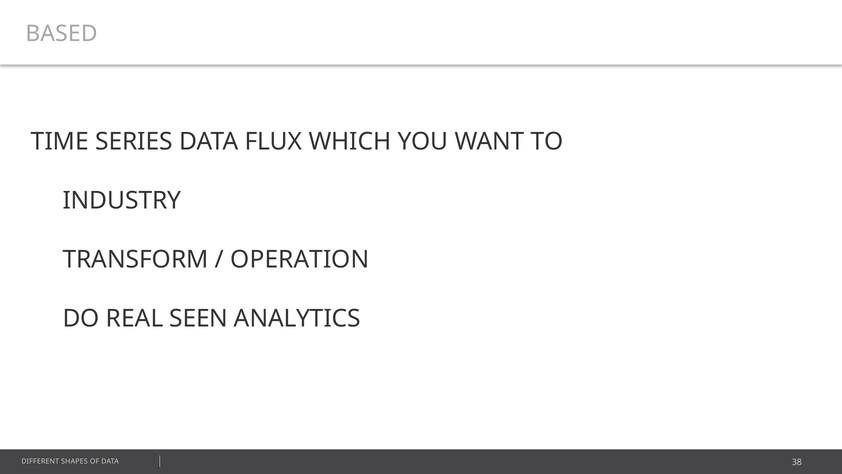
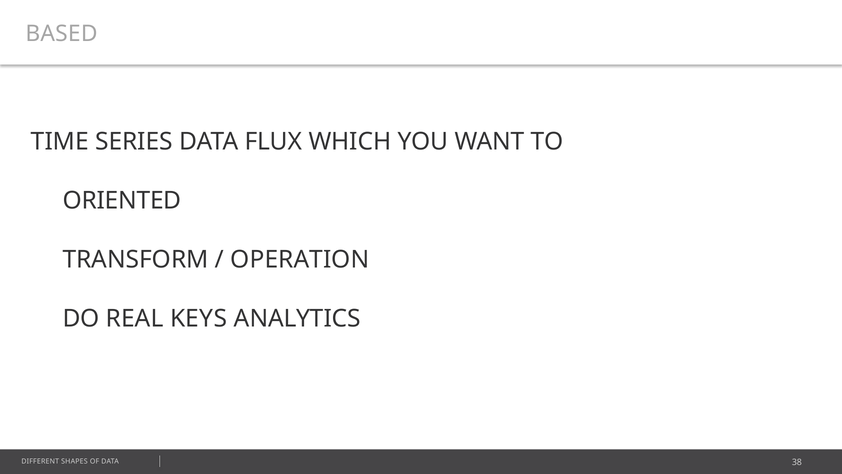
INDUSTRY: INDUSTRY -> ORIENTED (122, 200)
SEEN: SEEN -> KEYS (199, 318)
